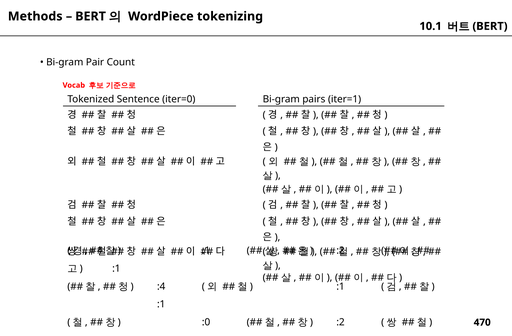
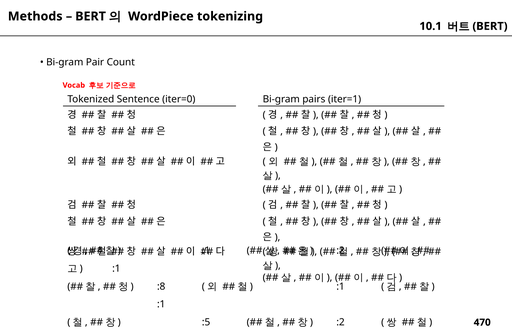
:4: :4 -> :8 (161, 287)
:0: :0 -> :5 (206, 323)
